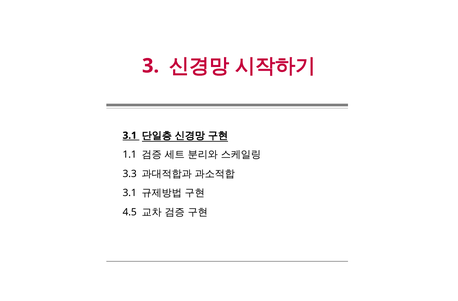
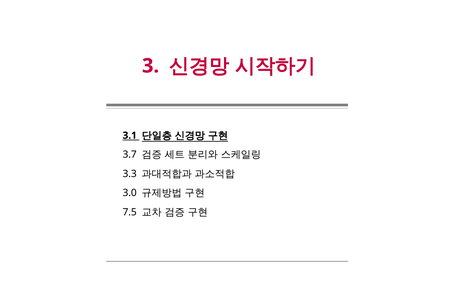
1.1: 1.1 -> 3.7 (130, 155)
3.1: 3.1 -> 3.0 (130, 193)
4.5: 4.5 -> 7.5 (130, 212)
